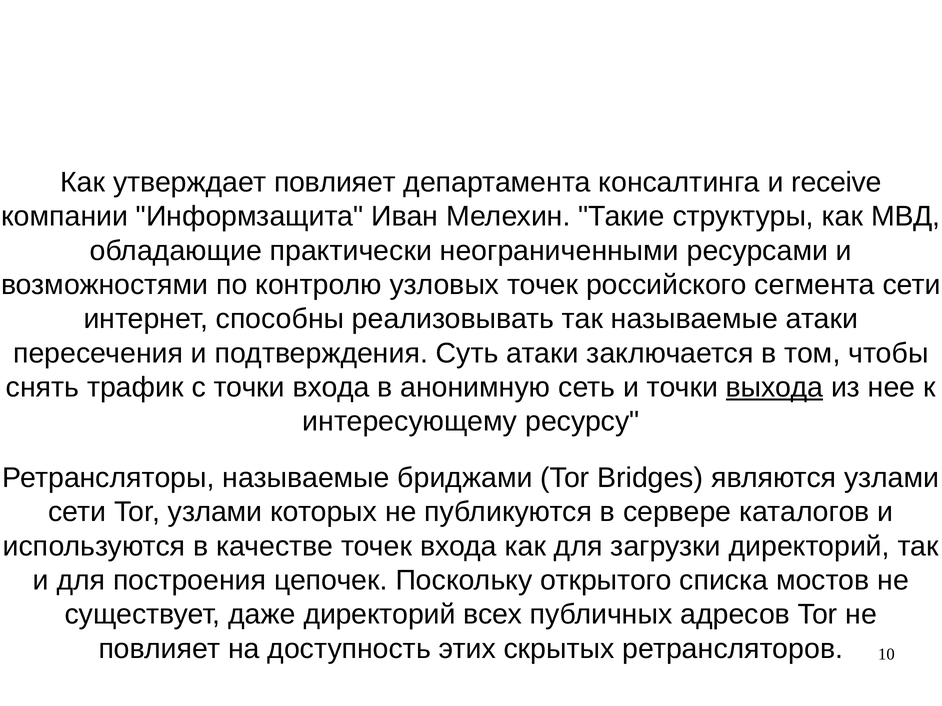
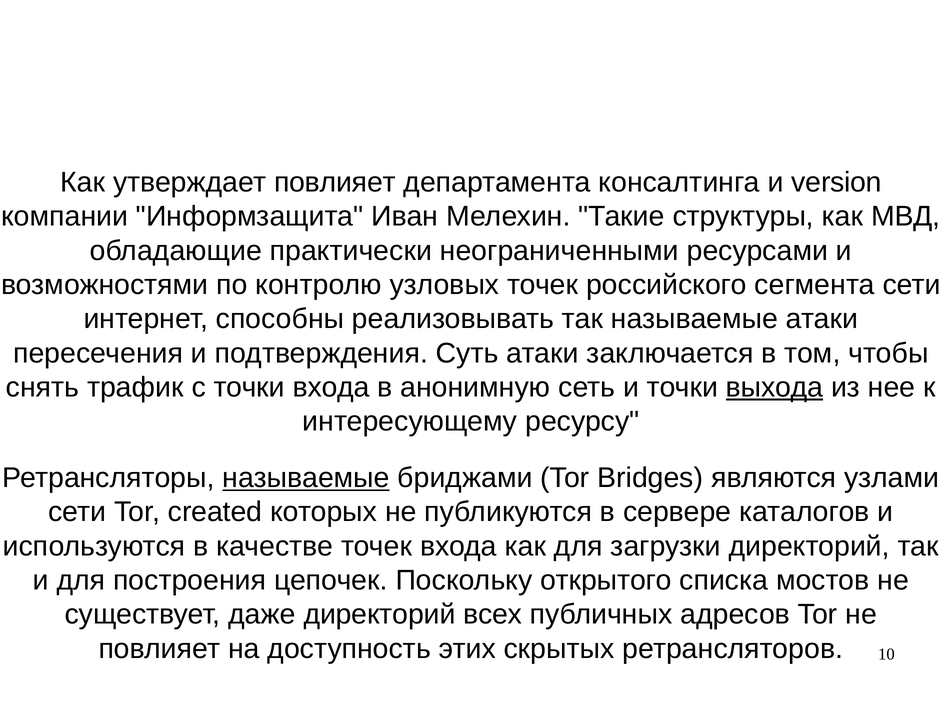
receive: receive -> version (837, 182)
называемые underline: none -> present (306, 478)
Tor узлами: узлами -> created (215, 512)
